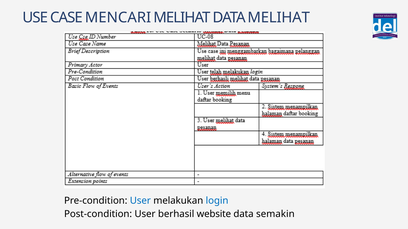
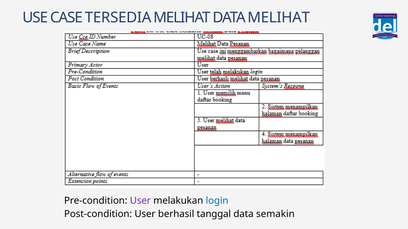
MENCARI: MENCARI -> TERSEDIA (118, 18)
User colour: blue -> purple (140, 201)
website: website -> tanggal (214, 214)
